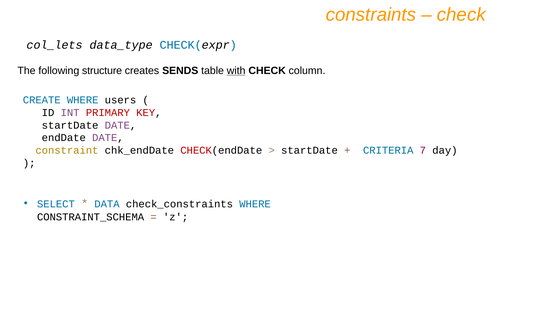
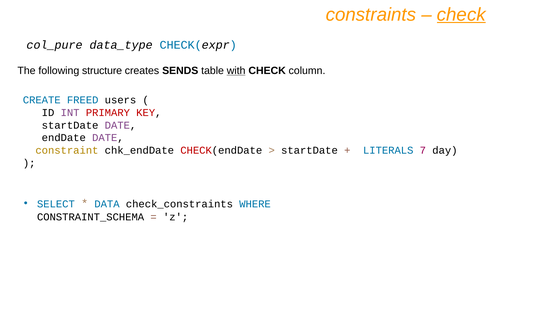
check underline: none -> present (461, 15)
col_lets: col_lets -> col_pure (55, 45)
CREATE WHERE: WHERE -> FREED (83, 100)
CRITERIA: CRITERIA -> LITERALS (388, 150)
